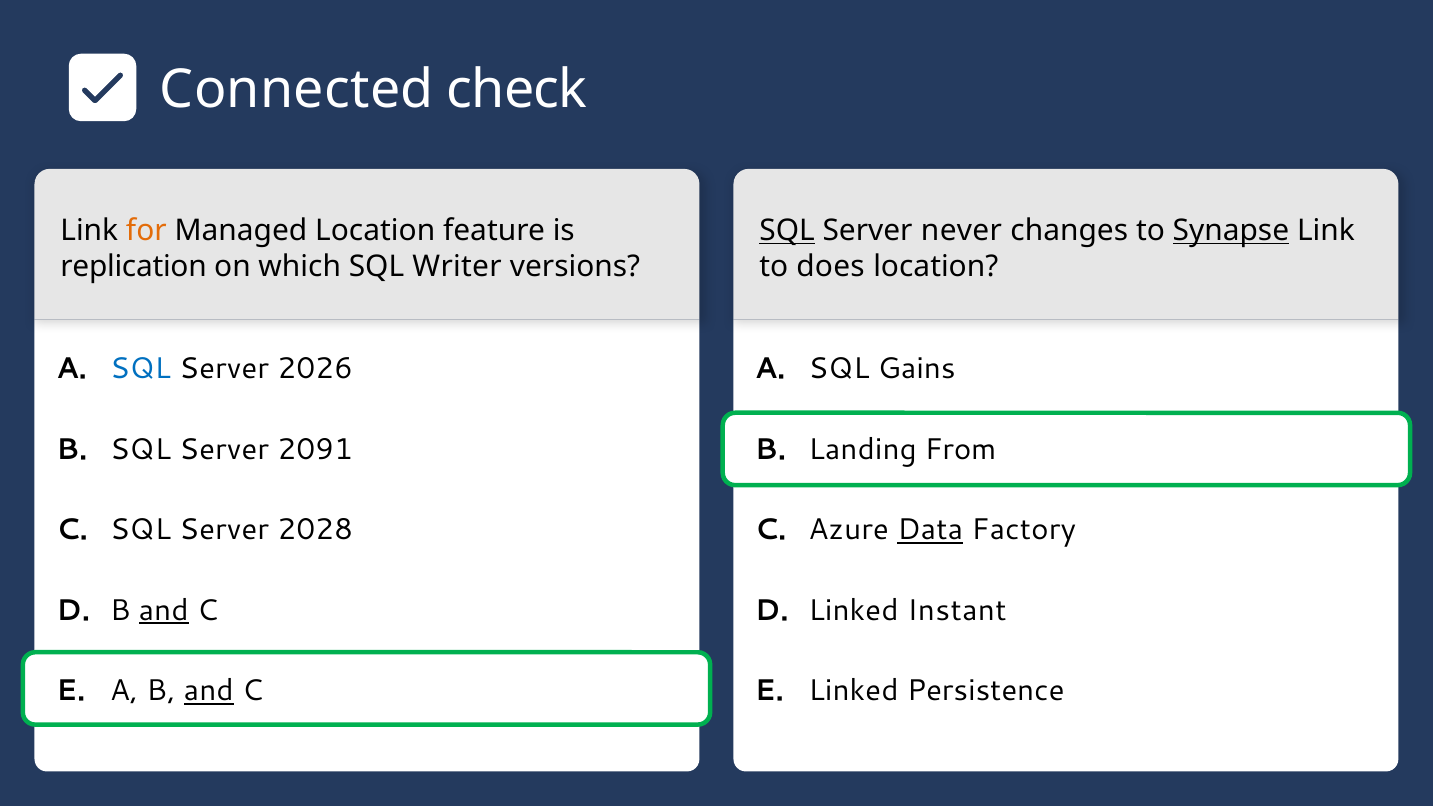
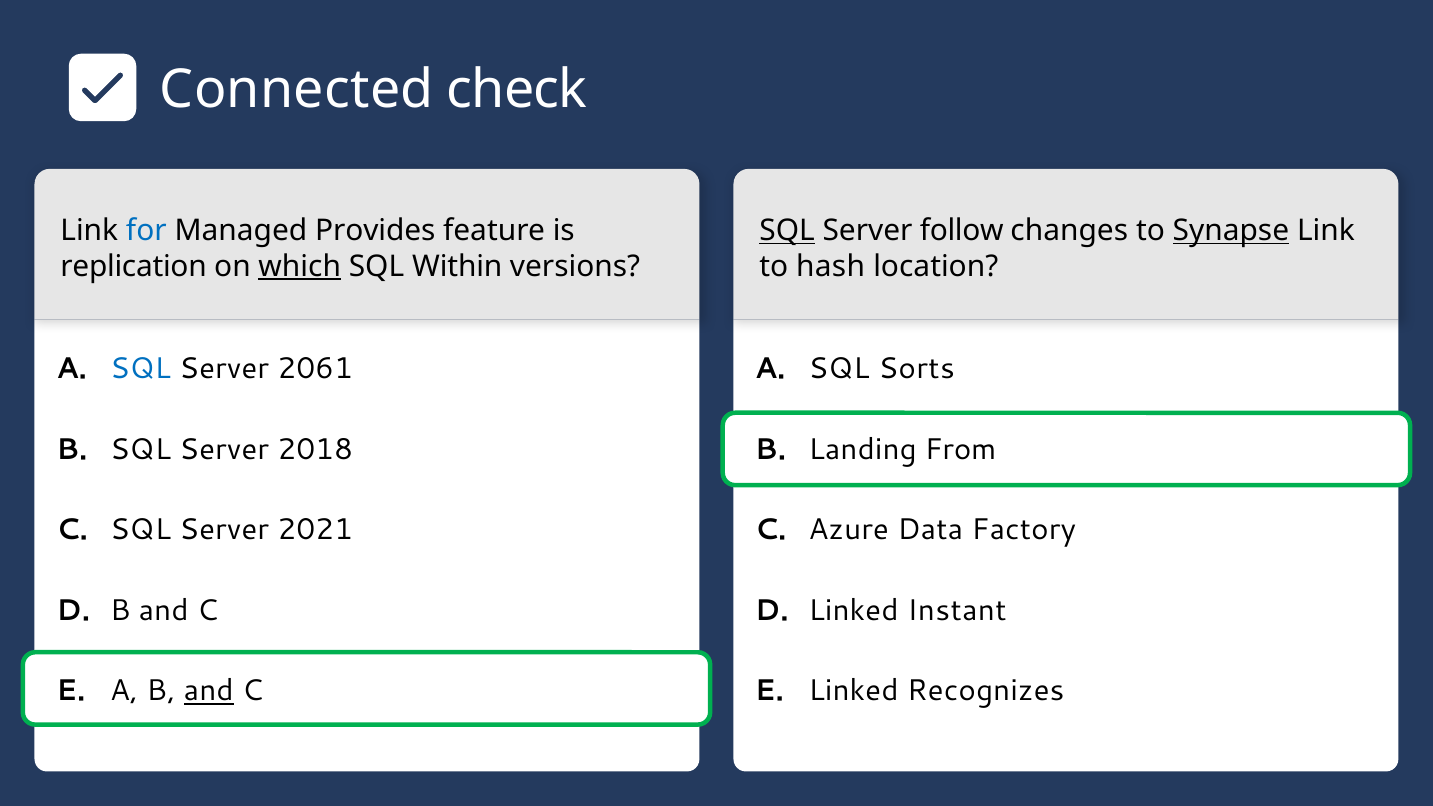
for colour: orange -> blue (146, 231)
Managed Location: Location -> Provides (375, 231)
never: never -> follow (962, 231)
which underline: none -> present (300, 267)
Writer: Writer -> Within (457, 267)
does: does -> hash (831, 267)
2026: 2026 -> 2061 (315, 369)
Gains: Gains -> Sorts (917, 369)
2091: 2091 -> 2018 (315, 449)
2028: 2028 -> 2021 (315, 530)
Data underline: present -> none (930, 530)
and underline: present -> none (164, 610)
Persistence: Persistence -> Recognizes (986, 691)
